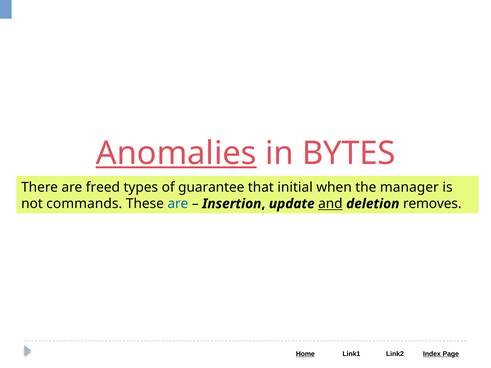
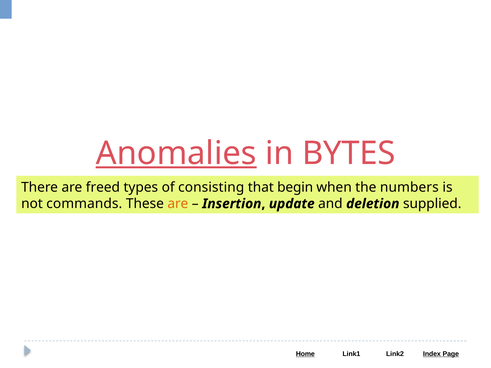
guarantee: guarantee -> consisting (211, 187)
initial: initial -> begin (295, 187)
manager: manager -> numbers (409, 187)
are colour: blue -> orange (178, 204)
and underline: present -> none (330, 204)
removes: removes -> supplied (432, 204)
